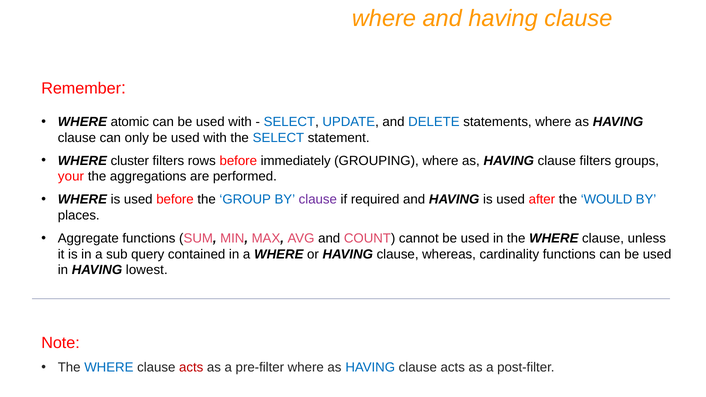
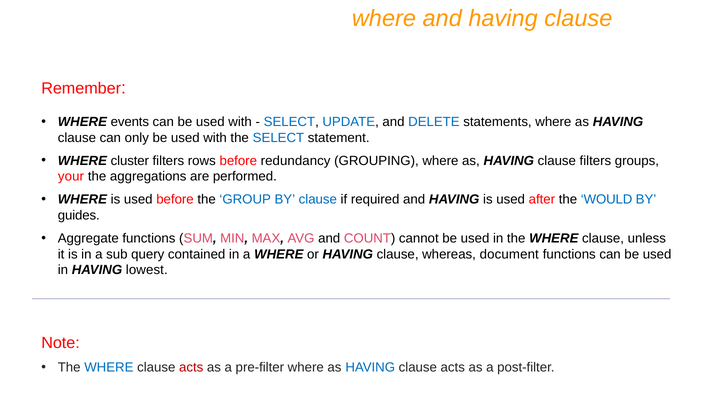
atomic: atomic -> events (130, 122)
immediately: immediately -> redundancy (296, 161)
clause colour: purple -> blue (318, 200)
places: places -> guides (79, 215)
cardinality: cardinality -> document (509, 254)
